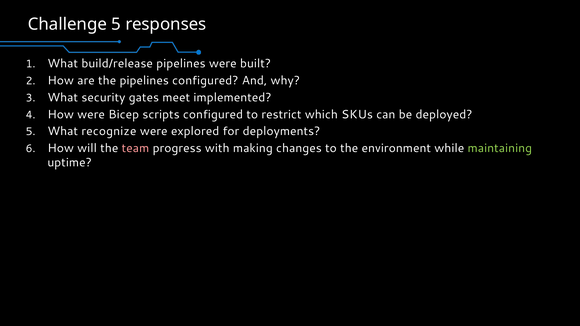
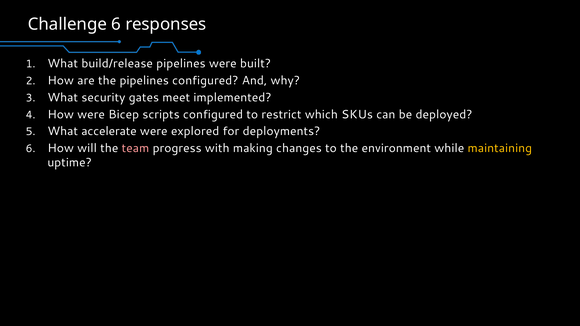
Challenge 5: 5 -> 6 (116, 24)
recognize: recognize -> accelerate (109, 131)
maintaining colour: light green -> yellow (500, 148)
